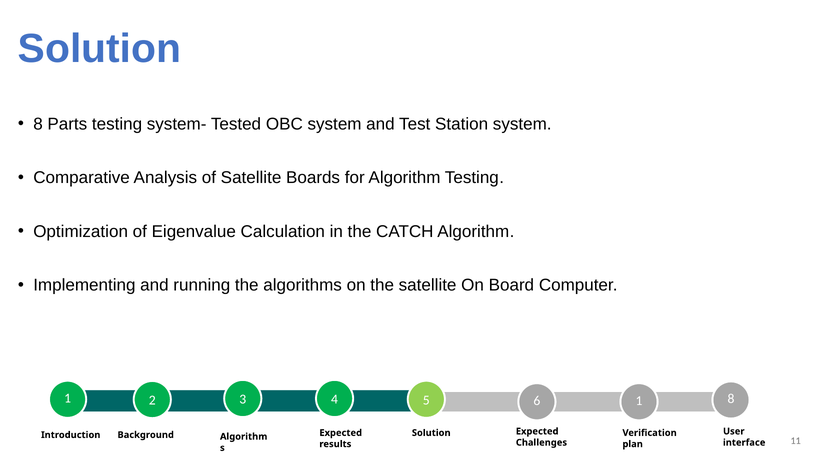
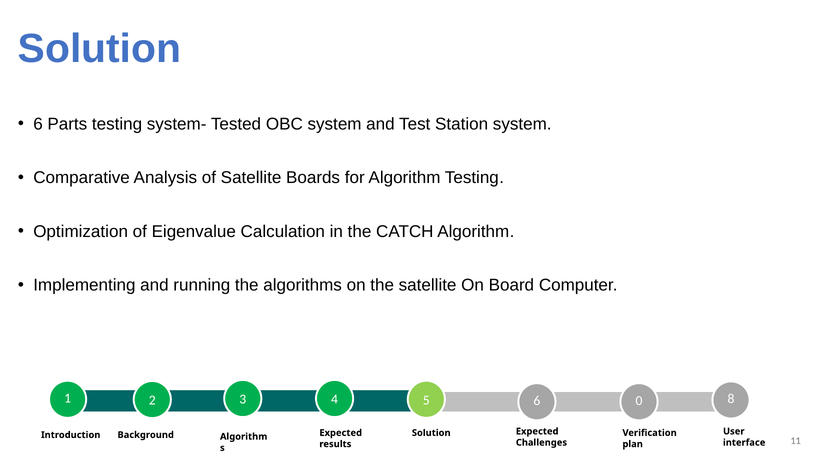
8: 8 -> 6 (38, 124)
6 1: 1 -> 0 (639, 401)
